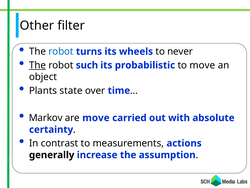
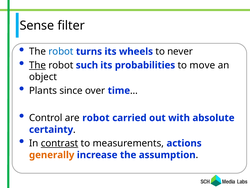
Other: Other -> Sense (37, 26)
probabilistic: probabilistic -> probabilities (145, 65)
state: state -> since (71, 90)
Markov: Markov -> Control (46, 118)
are move: move -> robot (96, 118)
contrast underline: none -> present (60, 143)
generally colour: black -> orange (52, 155)
